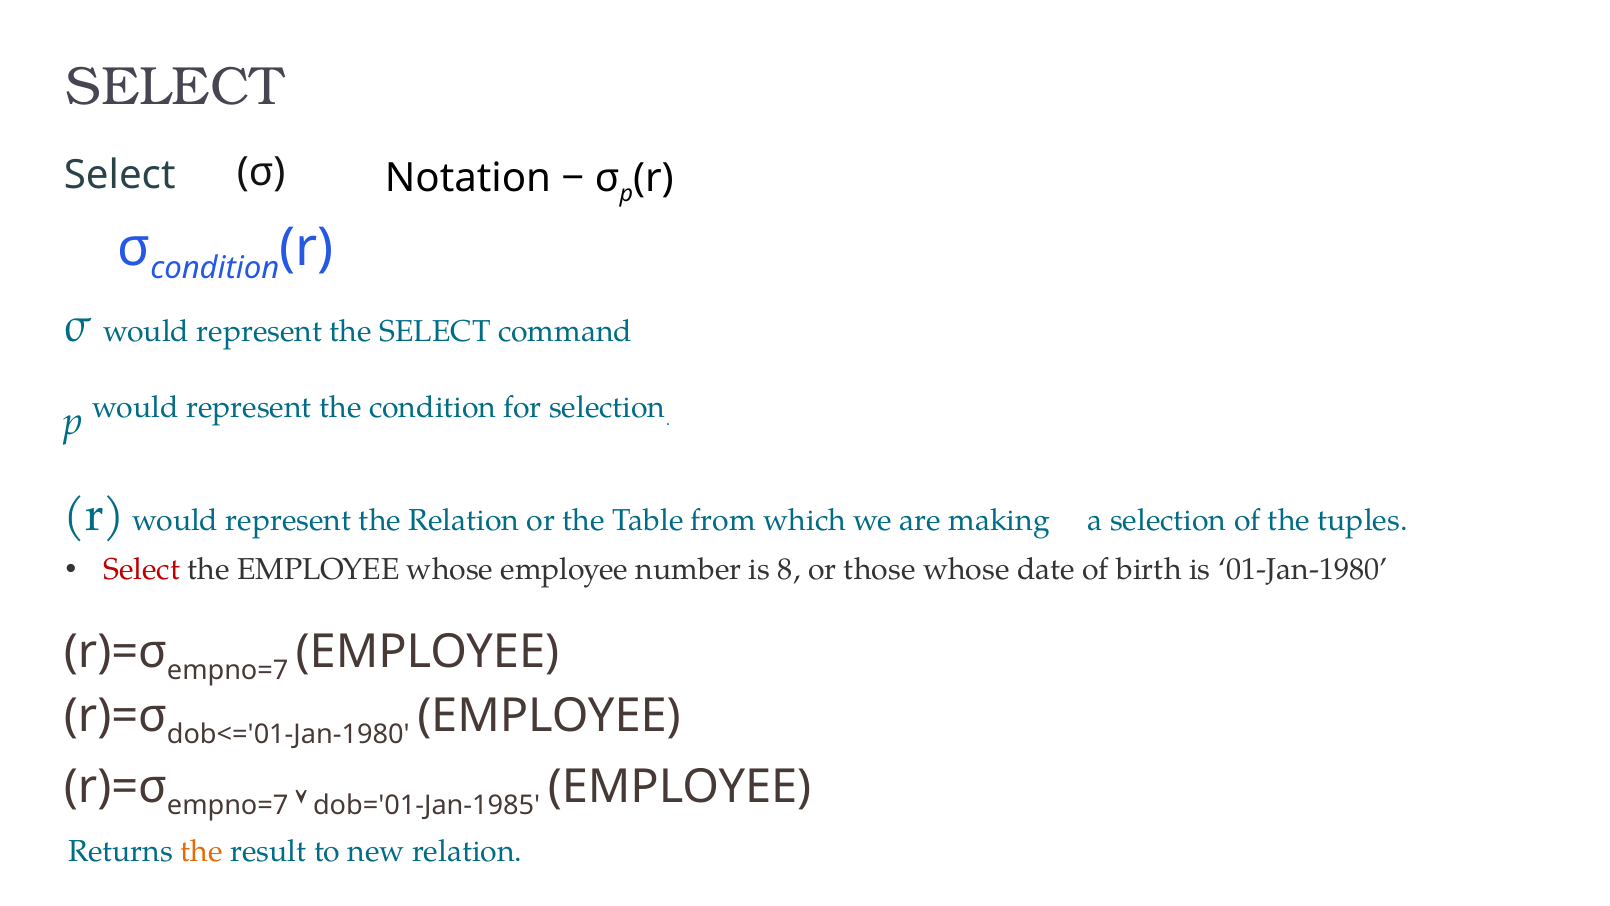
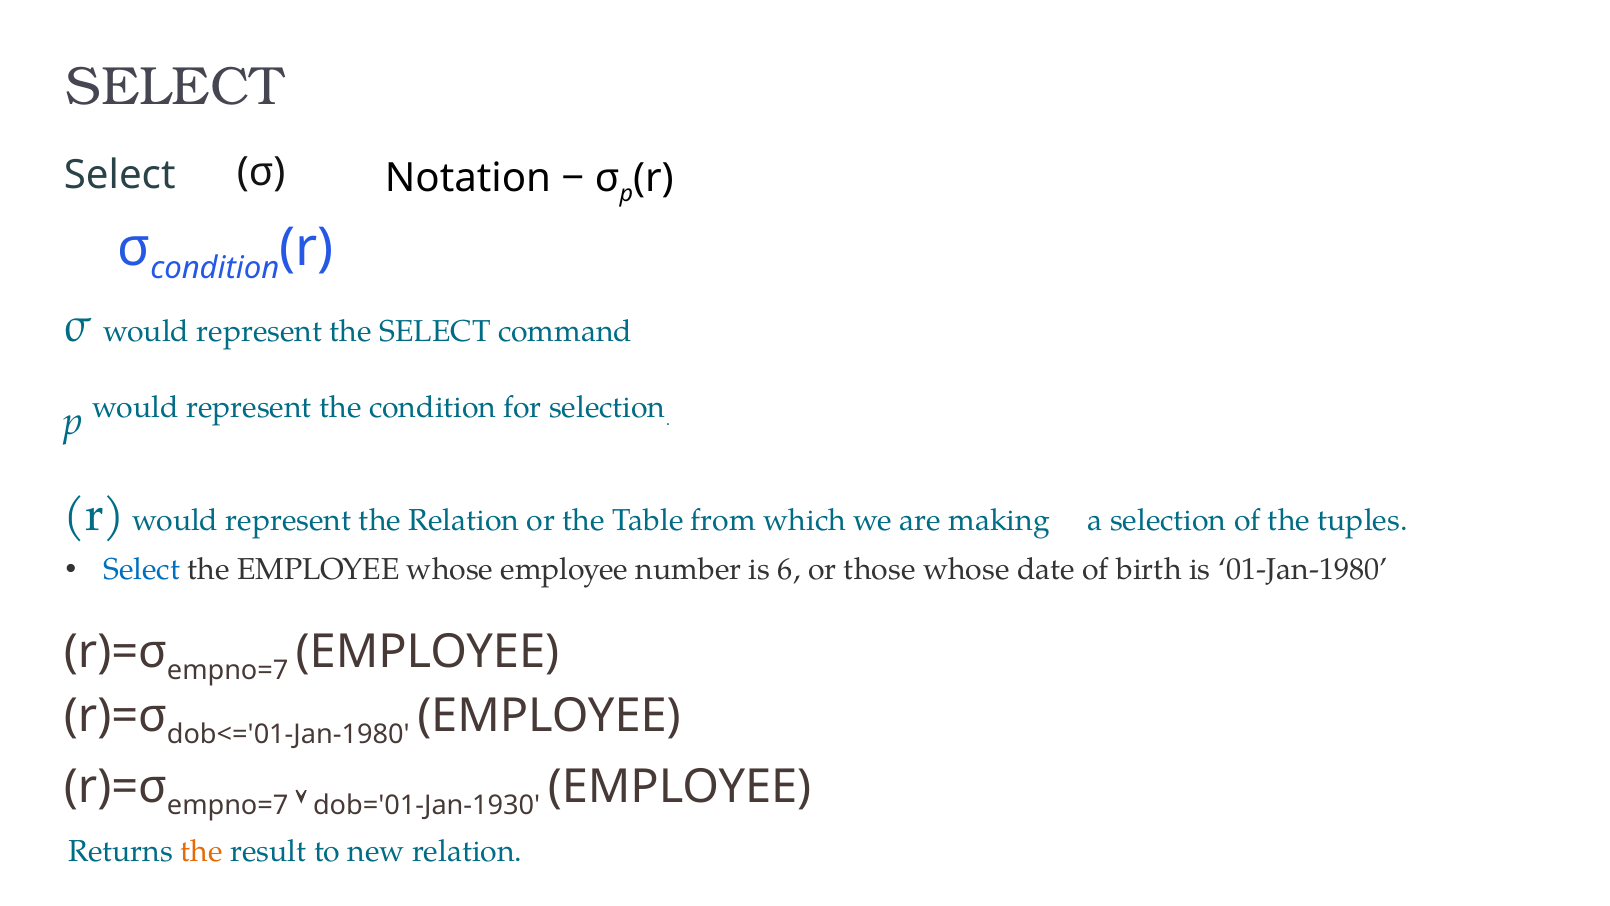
Select colour: red -> blue (142, 569)
8: 8 -> 6 (789, 569)
dob='01-Jan-1985: dob='01-Jan-1985 -> dob='01-Jan-1930 (427, 805)
